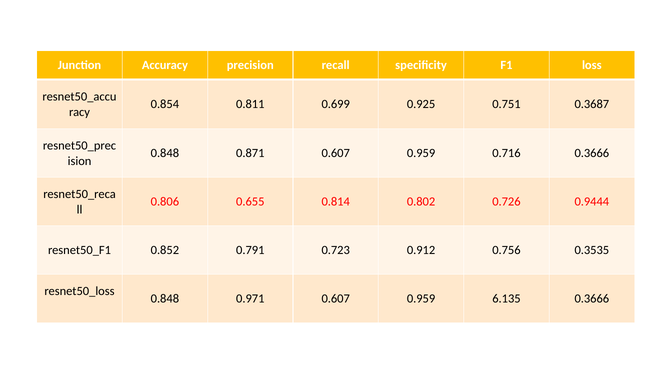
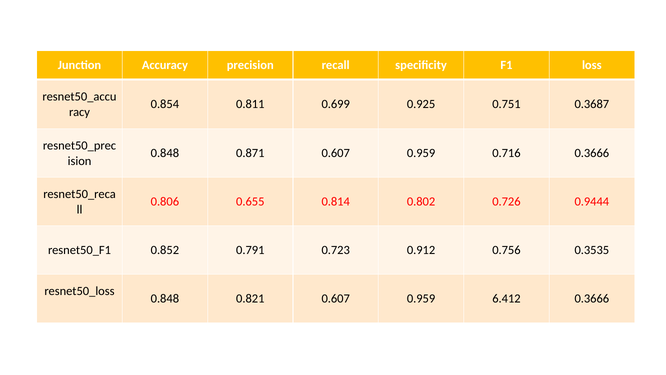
0.971: 0.971 -> 0.821 (250, 299)
6.135: 6.135 -> 6.412 (506, 299)
